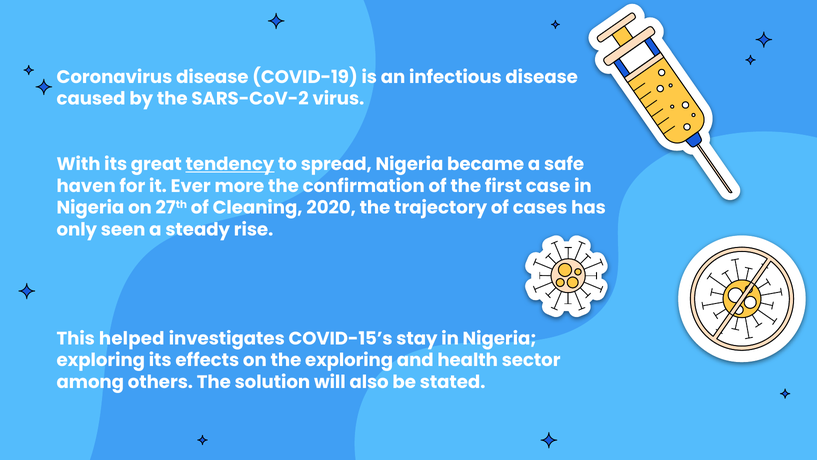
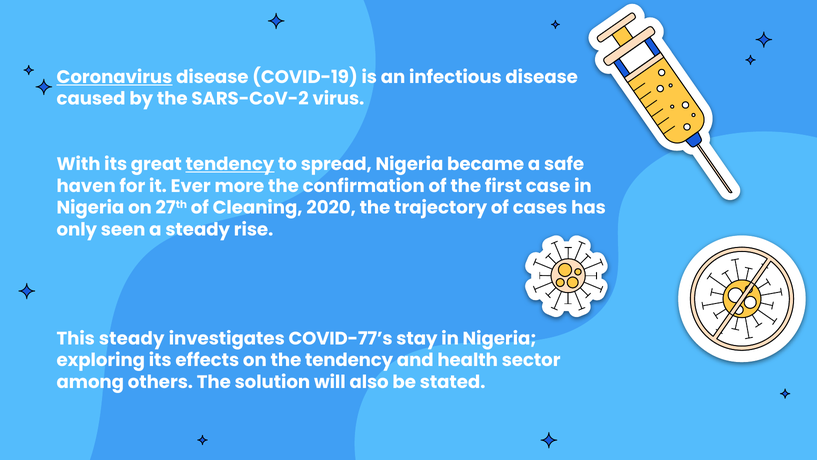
Coronavirus underline: none -> present (114, 77)
This helped: helped -> steady (132, 338)
COVID-15’s: COVID-15’s -> COVID-77’s (341, 338)
the exploring: exploring -> tendency (349, 360)
